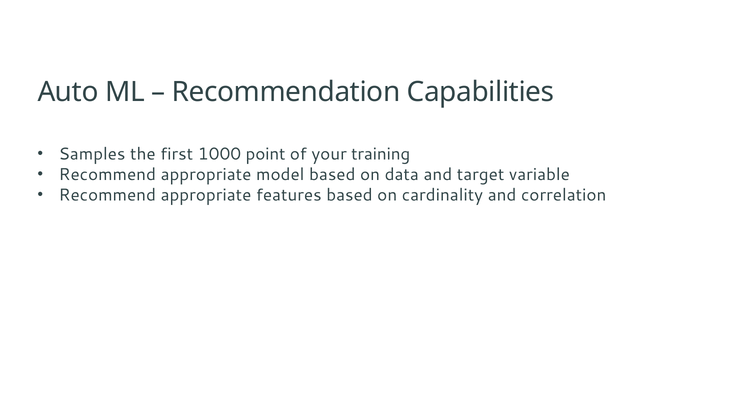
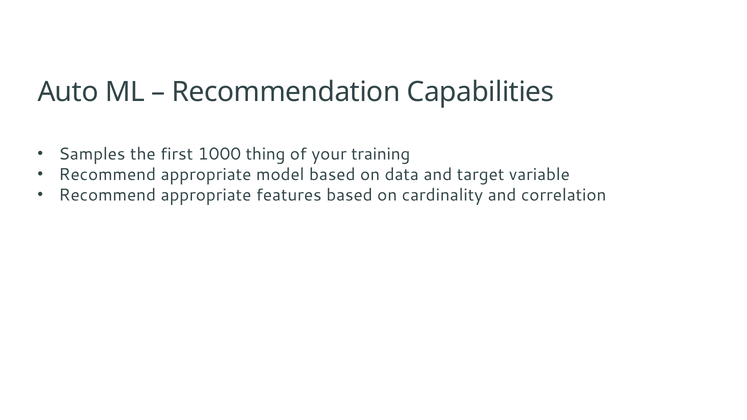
point: point -> thing (266, 154)
